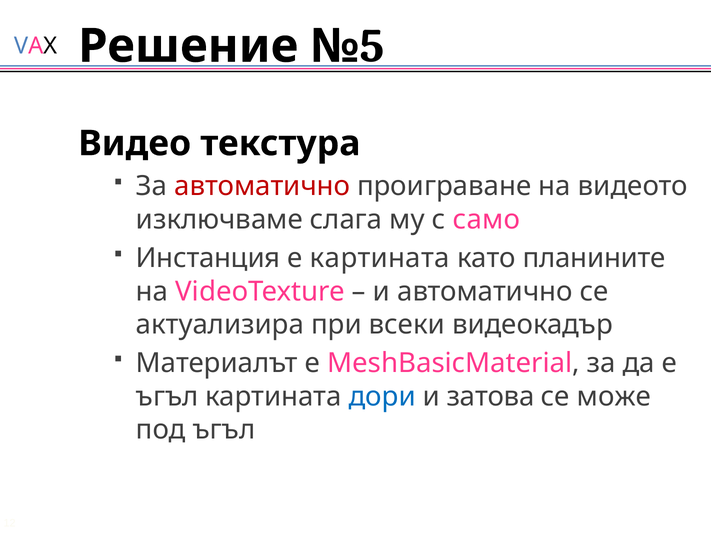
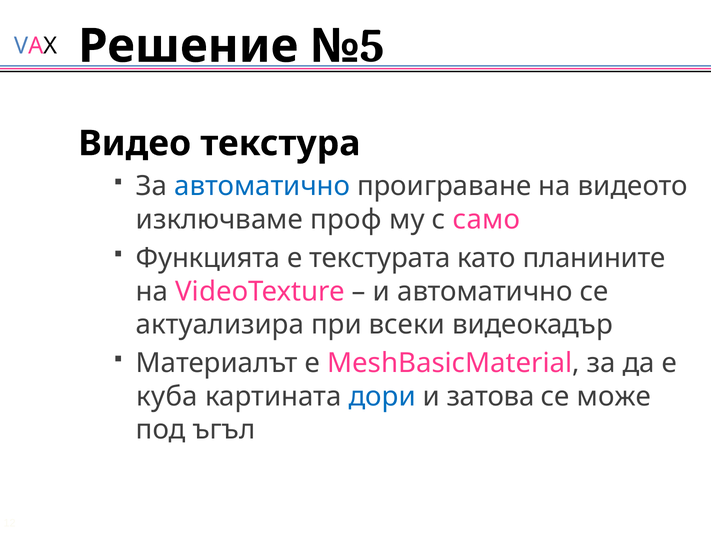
автоматично colour: red -> blue (262, 186)
слага: слага -> проф (346, 220)
Инстанция: Инстанция -> Функцията (208, 258)
е картината: картината -> текстурата (380, 258)
ъгъл: ъгъл -> куба (167, 397)
